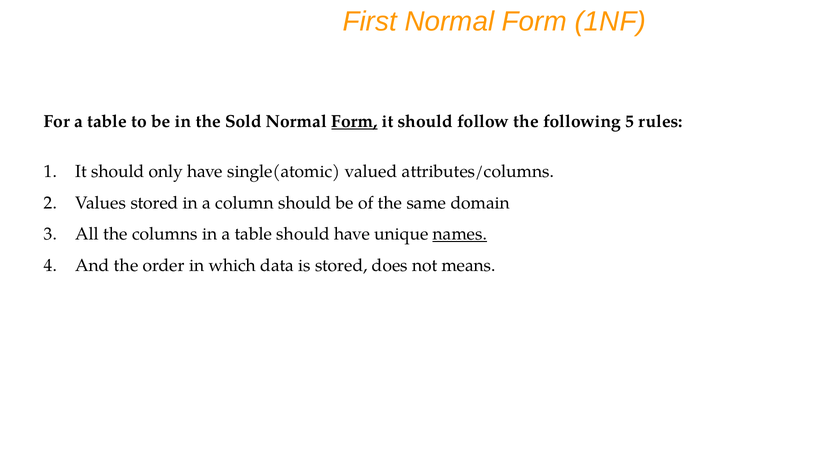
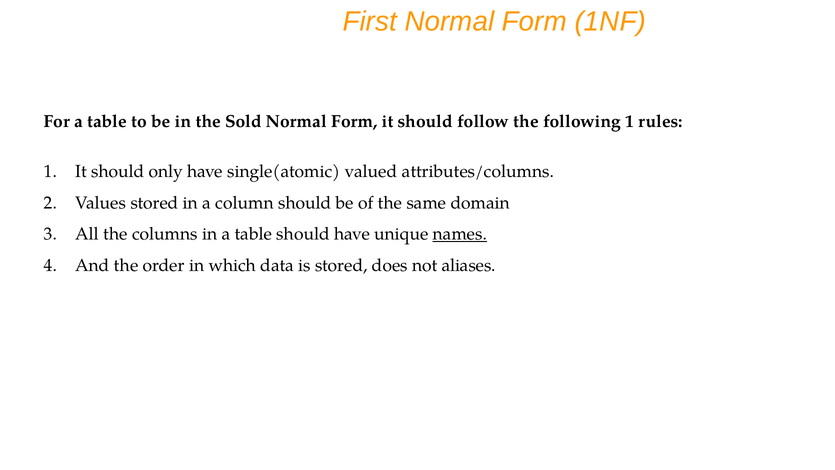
Form underline: present -> none (354, 121)
following 5: 5 -> 1 (630, 121)
means: means -> aliases (469, 265)
